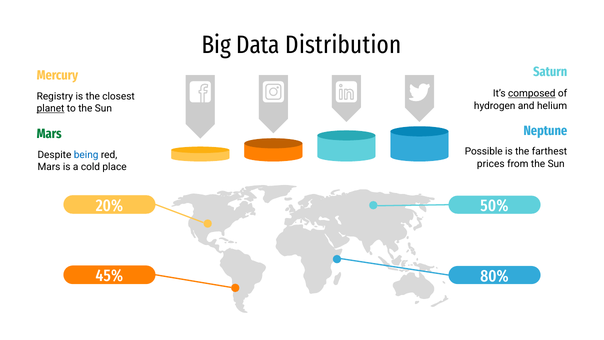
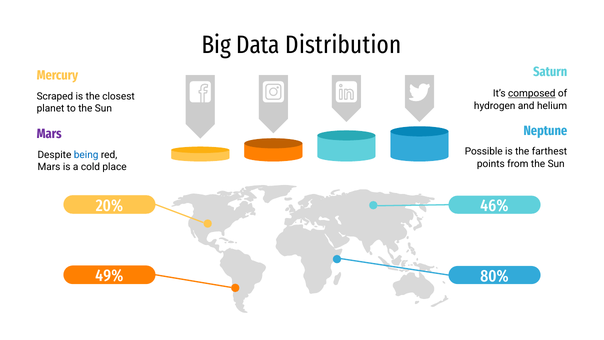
Registry: Registry -> Scraped (55, 96)
planet underline: present -> none (51, 108)
Mars colour: green -> purple (49, 134)
prices: prices -> points (491, 164)
50%: 50% -> 46% (494, 206)
45%: 45% -> 49% (109, 276)
